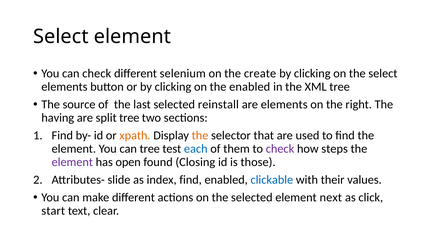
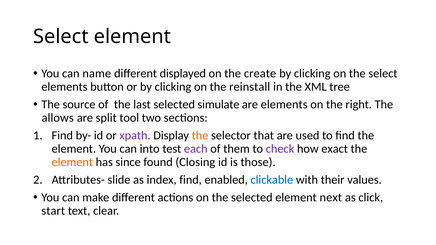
can check: check -> name (97, 73)
selenium: selenium -> displayed (183, 73)
the enabled: enabled -> reinstall (250, 87)
reinstall: reinstall -> simulate (219, 105)
having: having -> allows (58, 118)
split tree: tree -> tool (129, 118)
xpath colour: orange -> purple (135, 136)
can tree: tree -> into (150, 149)
each colour: blue -> purple (196, 149)
steps: steps -> exact (335, 149)
element colour: purple -> orange (72, 162)
open: open -> since (128, 162)
